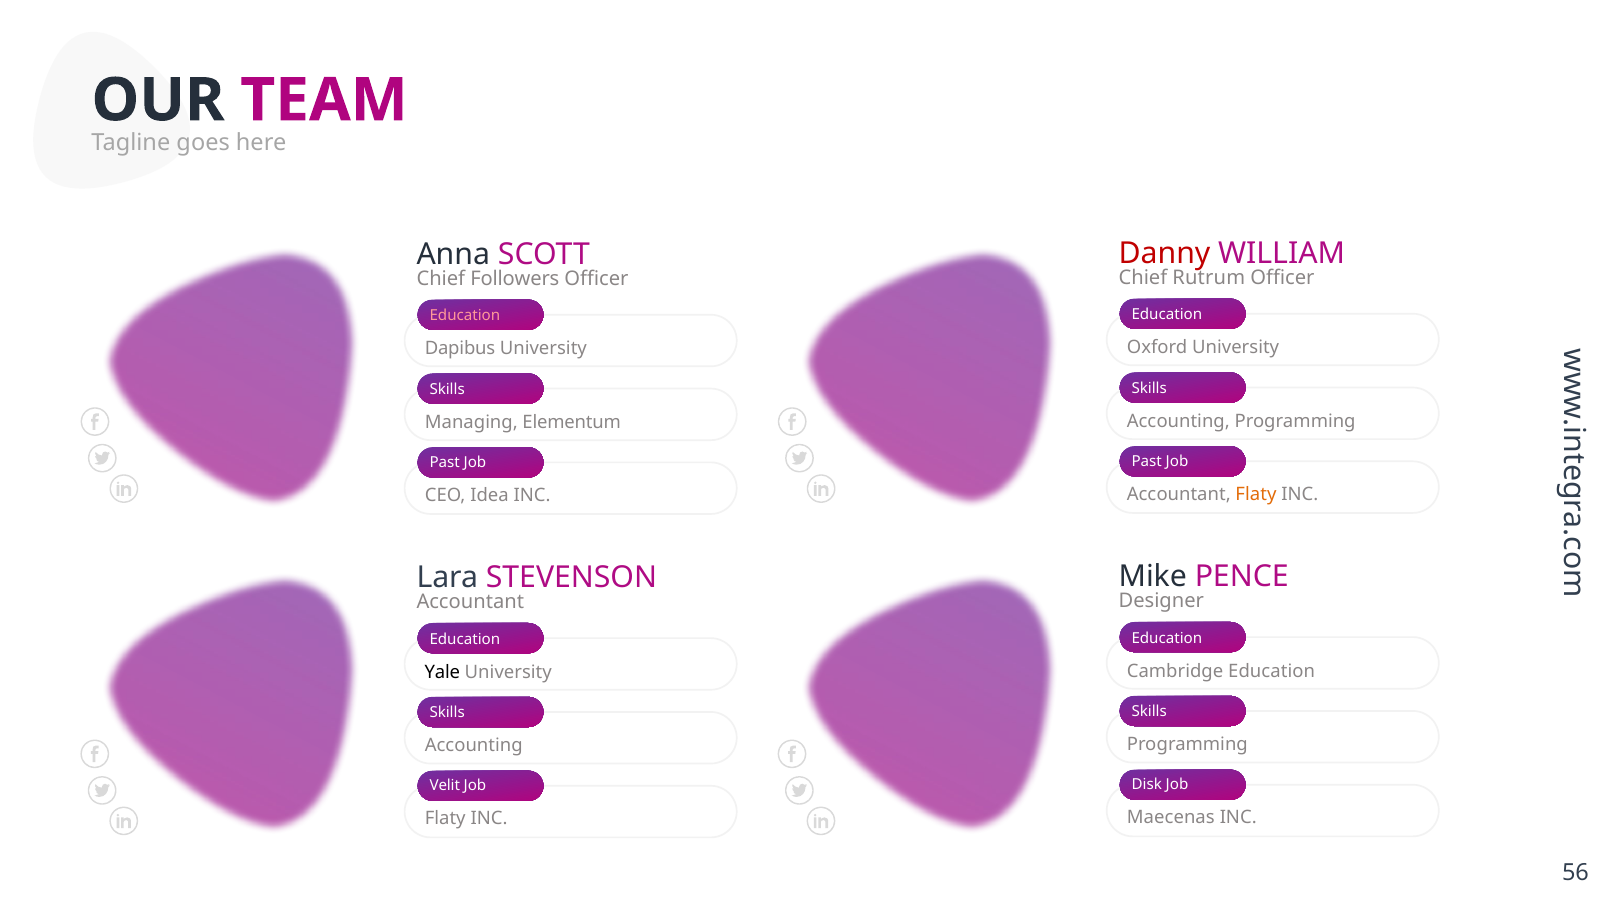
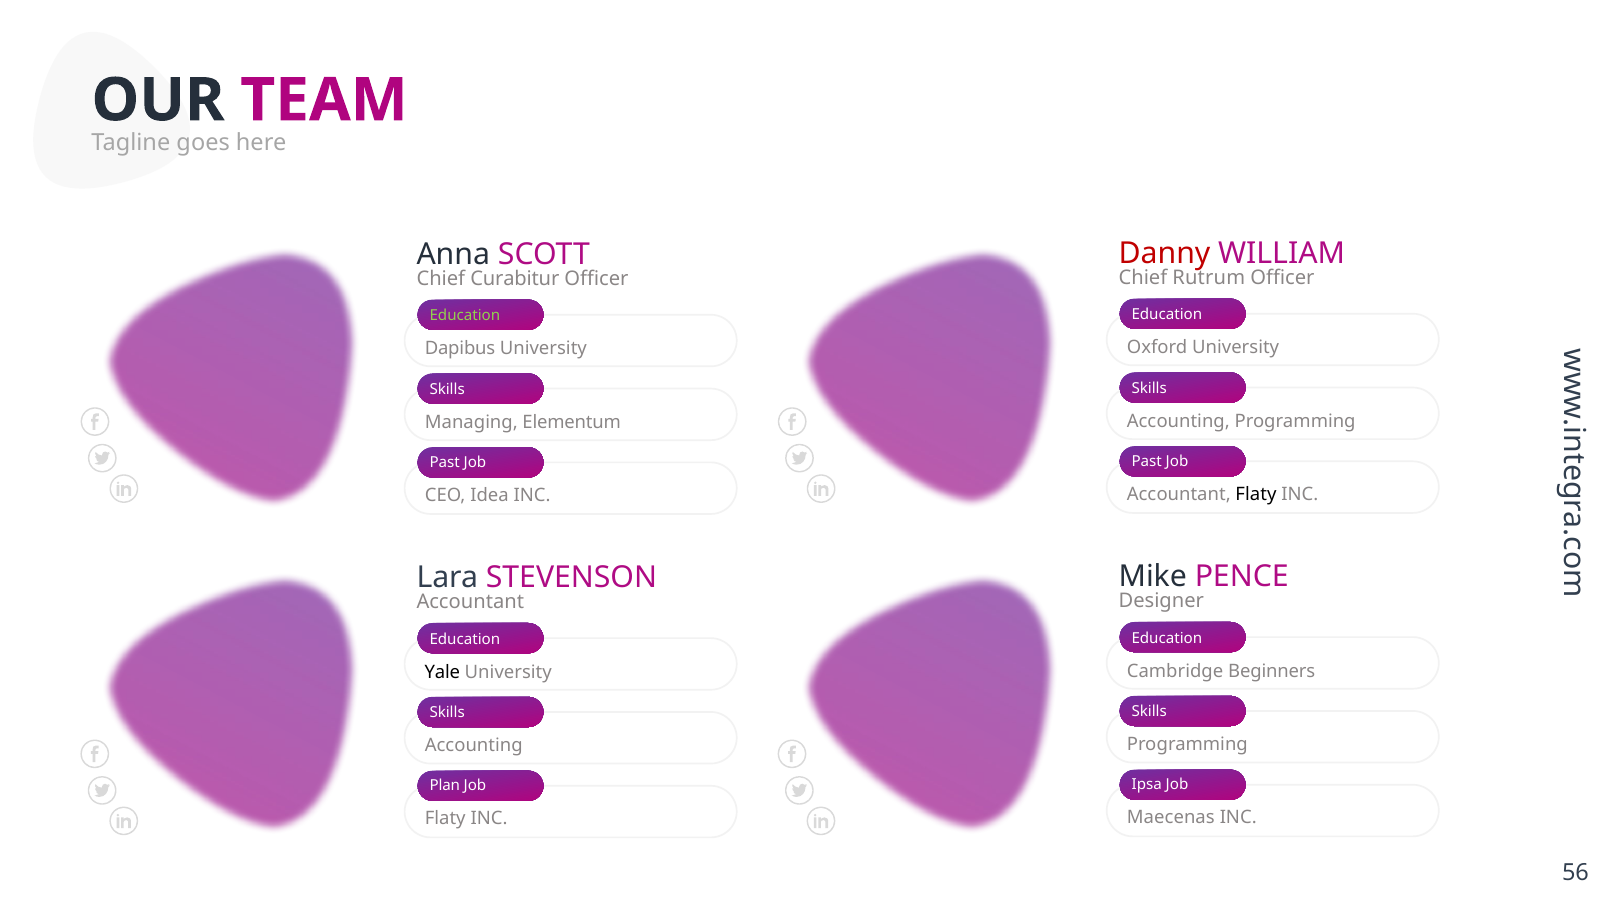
Followers: Followers -> Curabitur (515, 279)
Education colour: pink -> light green (465, 316)
Flaty colour: orange -> black (1256, 494)
Cambridge Education: Education -> Beginners (1272, 671)
Disk: Disk -> Ipsa (1147, 785)
Velit: Velit -> Plan (445, 786)
